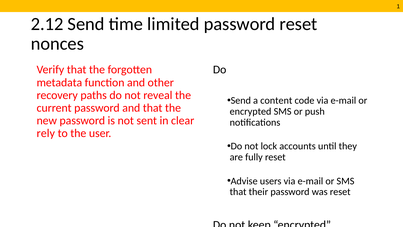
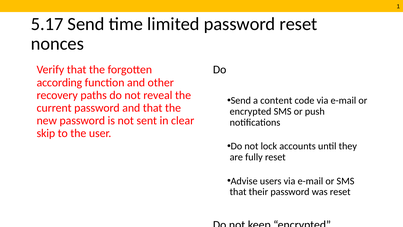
2.12: 2.12 -> 5.17 (47, 24)
metadata: metadata -> according (59, 82)
rely: rely -> skip (46, 133)
